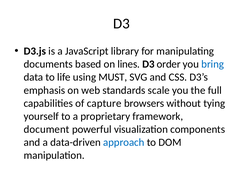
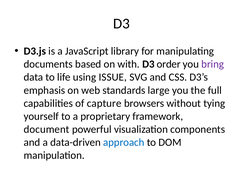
lines: lines -> with (129, 64)
bring colour: blue -> purple (213, 64)
MUST: MUST -> ISSUE (113, 77)
scale: scale -> large (159, 90)
